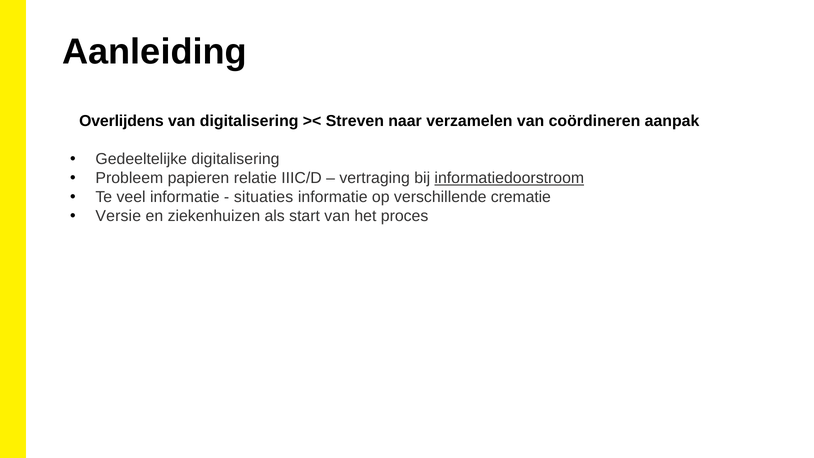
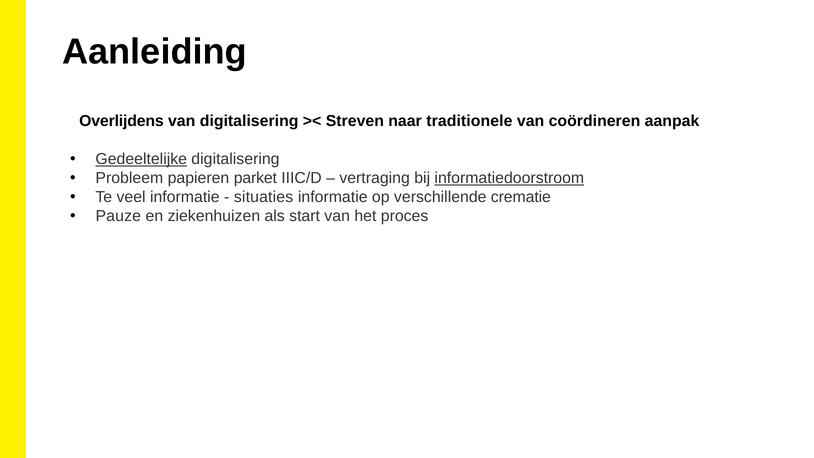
verzamelen: verzamelen -> traditionele (469, 121)
Gedeeltelijke underline: none -> present (141, 159)
relatie: relatie -> parket (255, 178)
Versie: Versie -> Pauze (118, 216)
